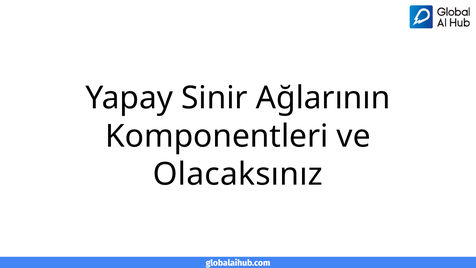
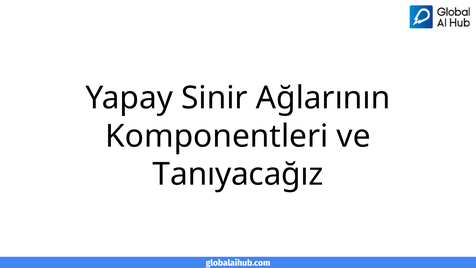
Olacaksınız: Olacaksınız -> Tanıyacağız (238, 174)
